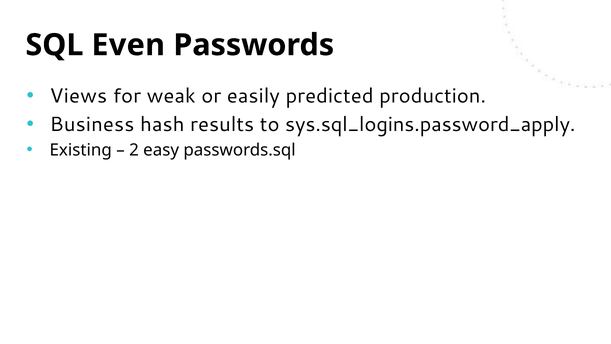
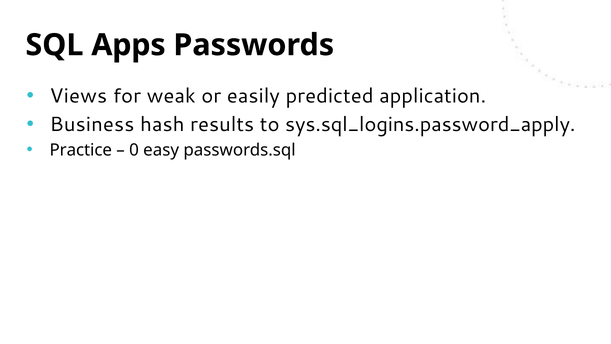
Even: Even -> Apps (128, 45)
production: production -> application (433, 96)
Existing: Existing -> Practice (81, 150)
2: 2 -> 0 (134, 150)
